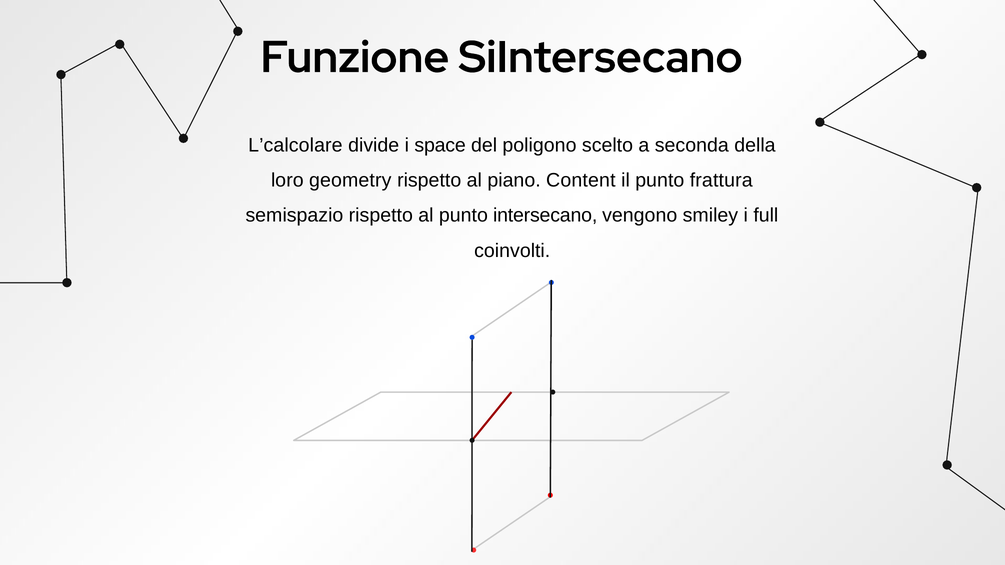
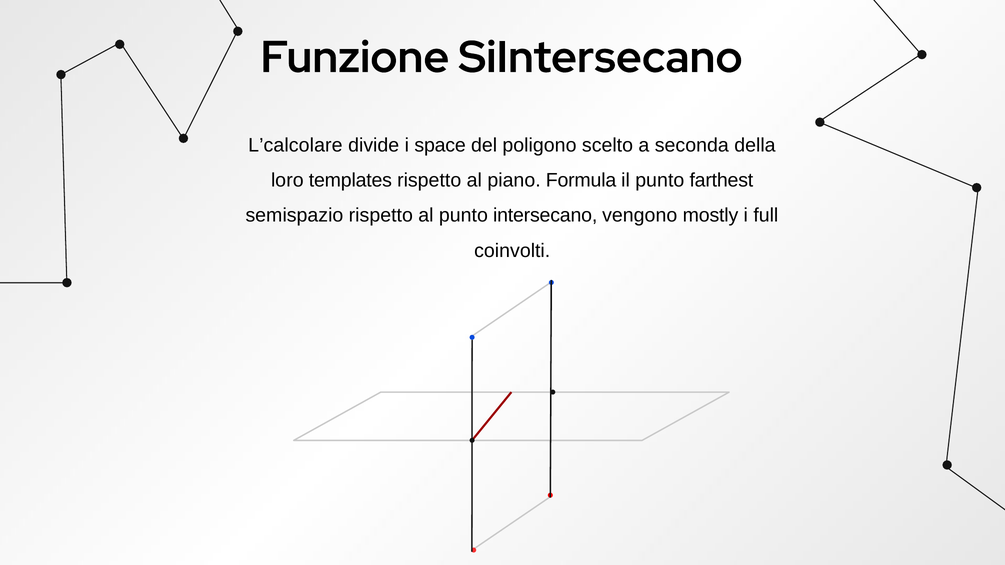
geometry: geometry -> templates (350, 180)
Content: Content -> Formula (581, 180)
frattura: frattura -> farthest (721, 180)
smiley: smiley -> mostly (711, 216)
